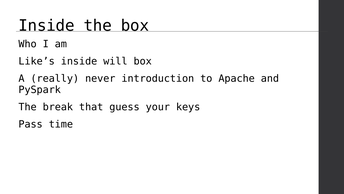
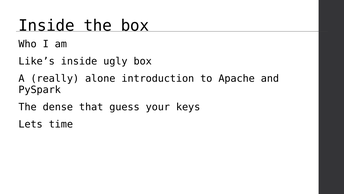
will: will -> ugly (115, 61)
never: never -> alone (100, 78)
break: break -> dense (58, 107)
Pass: Pass -> Lets (31, 124)
